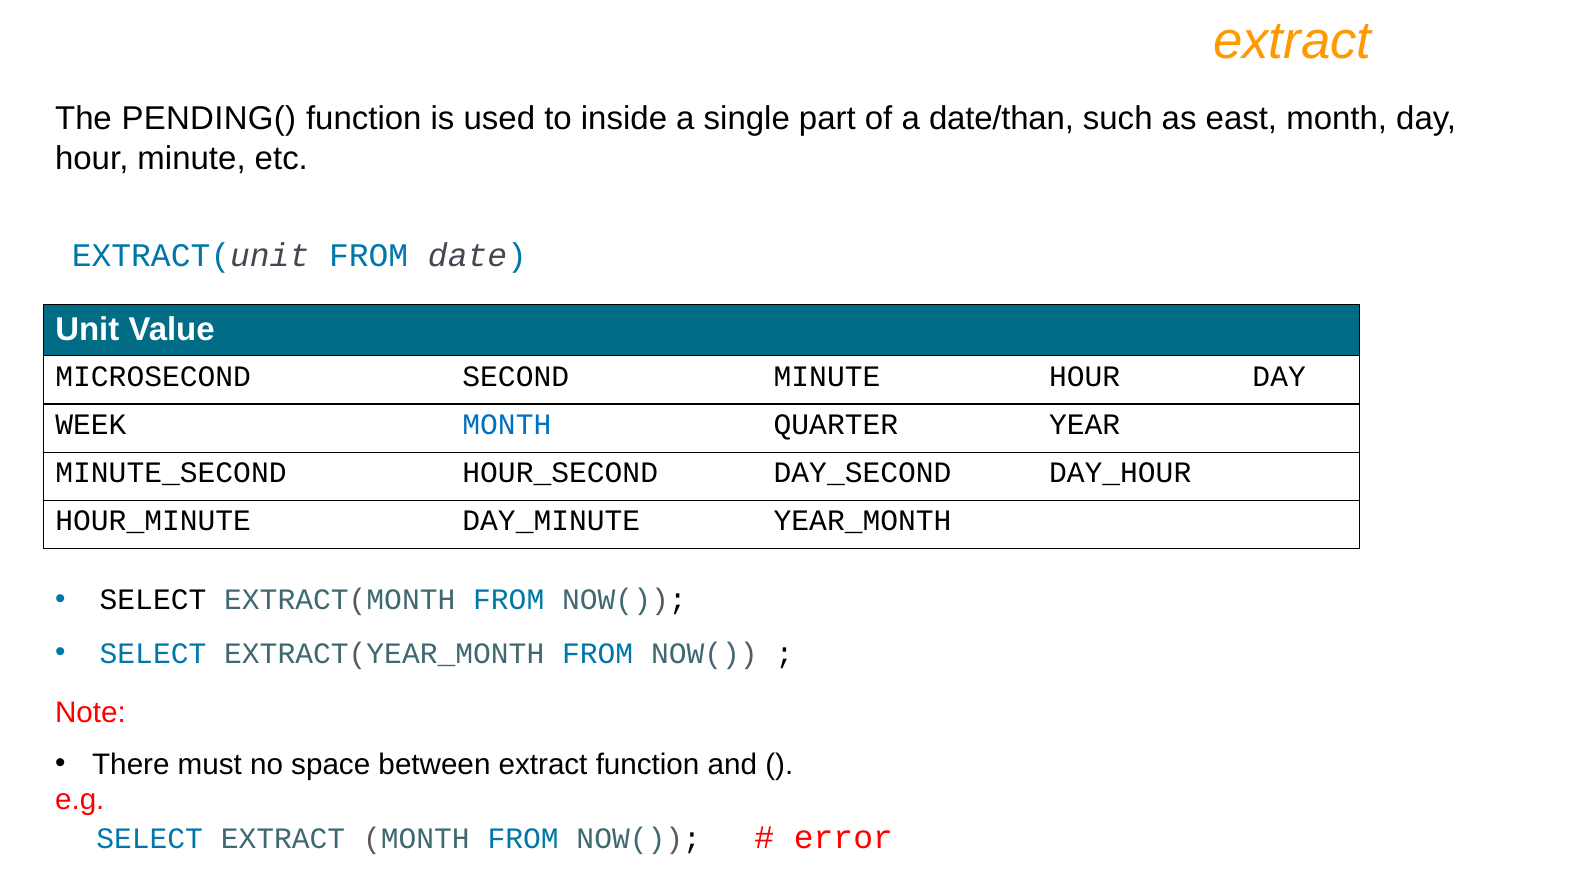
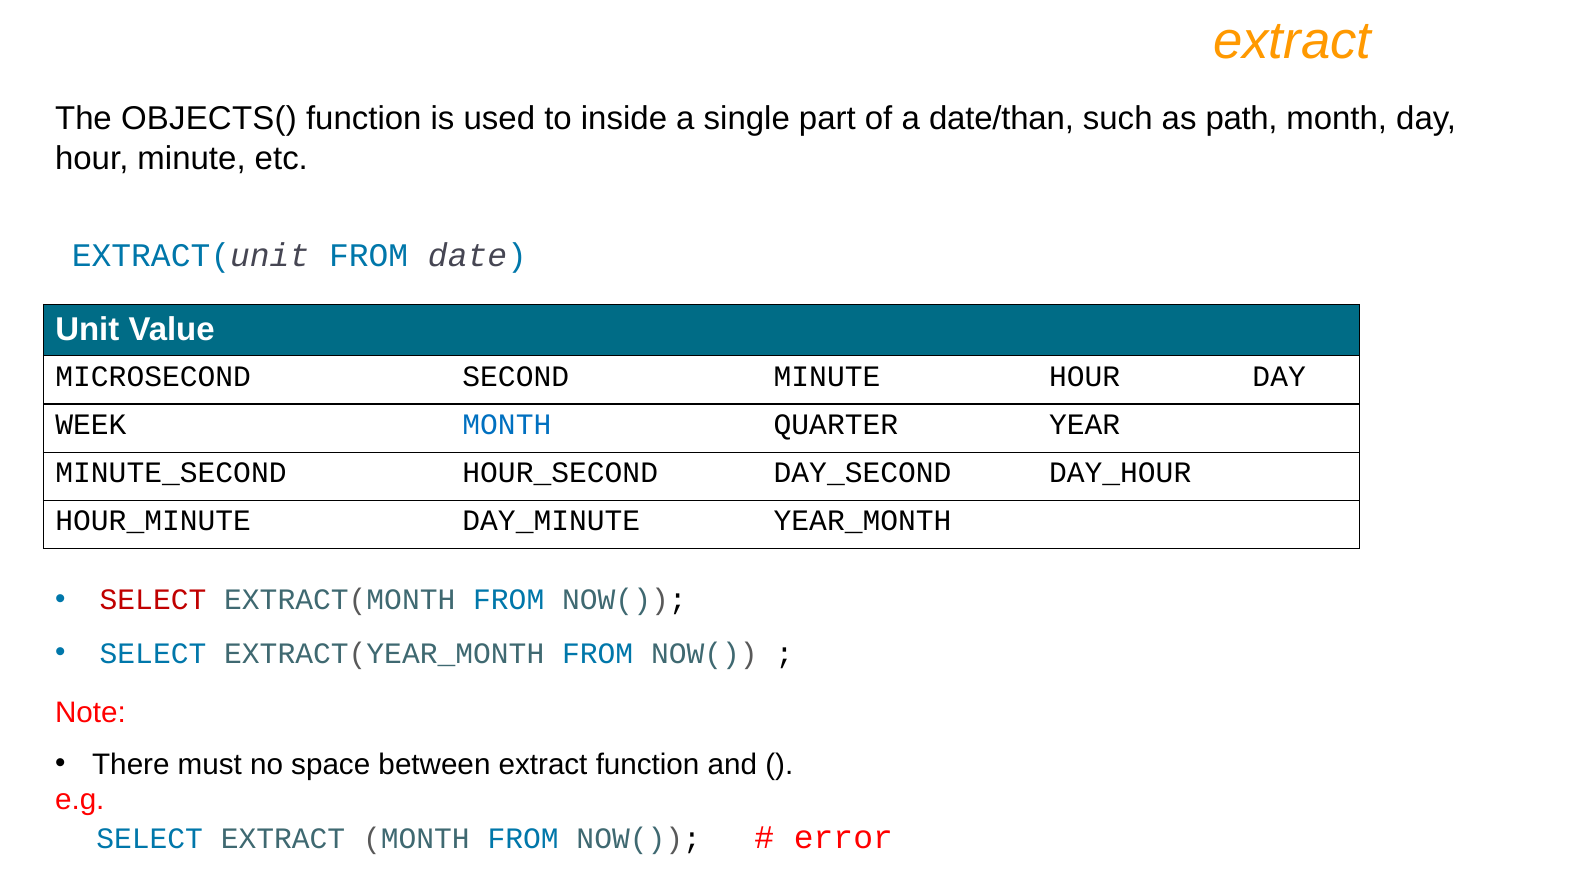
PENDING(: PENDING( -> OBJECTS( (209, 119)
east: east -> path (1242, 119)
SELECT colour: black -> red (153, 600)
